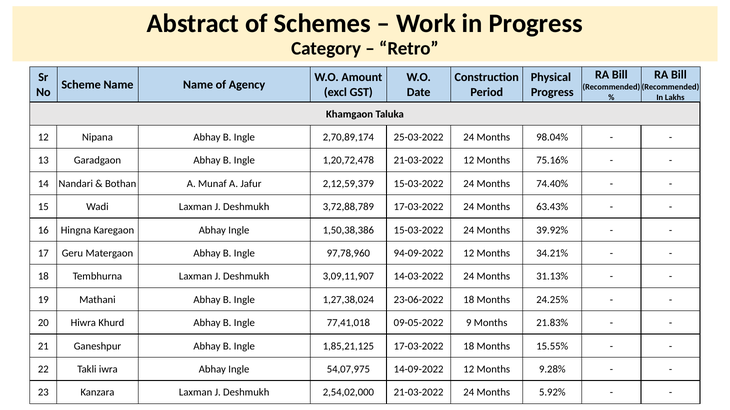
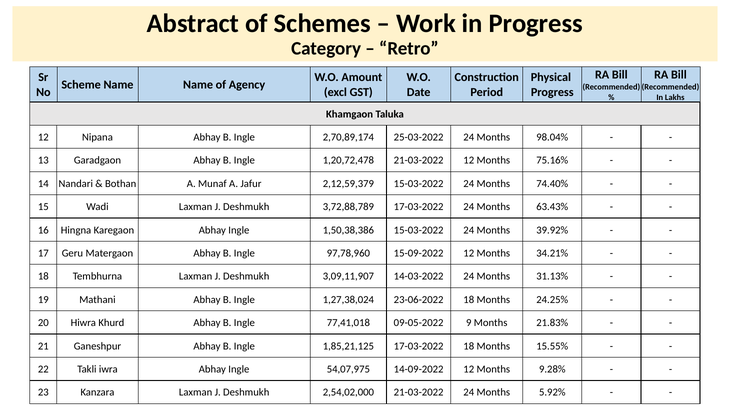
94-09-2022: 94-09-2022 -> 15-09-2022 (419, 254)
